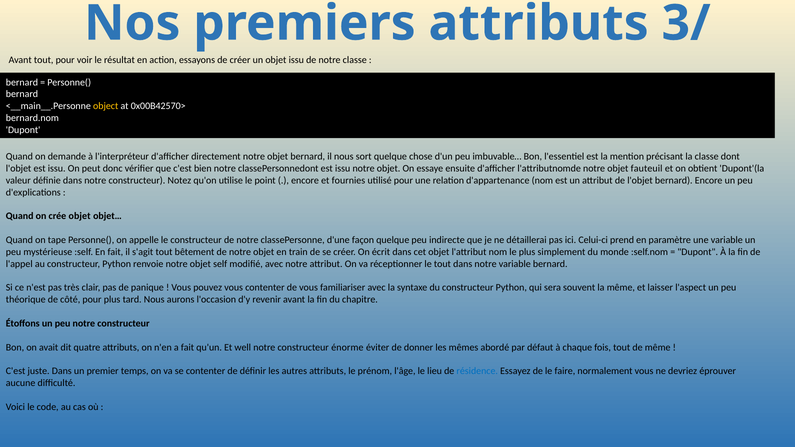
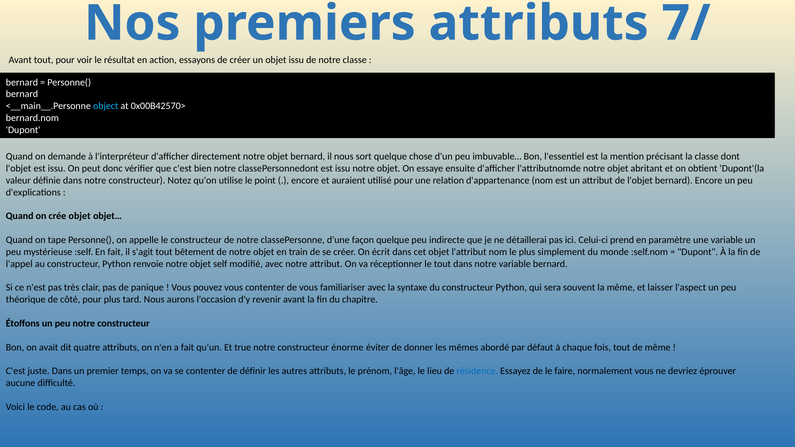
3/: 3/ -> 7/ (686, 23)
object colour: yellow -> light blue (106, 106)
fauteuil: fauteuil -> abritant (647, 169)
fournies: fournies -> auraient (348, 180)
well: well -> true (243, 347)
